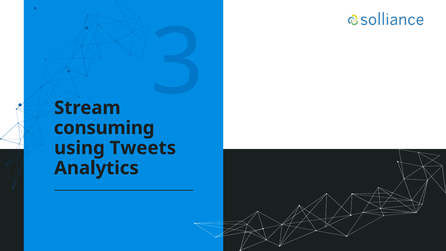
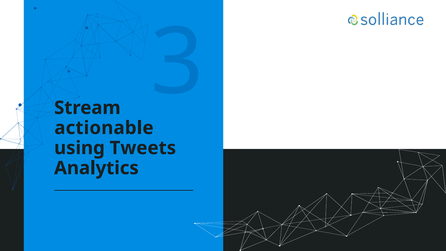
consuming: consuming -> actionable (104, 128)
